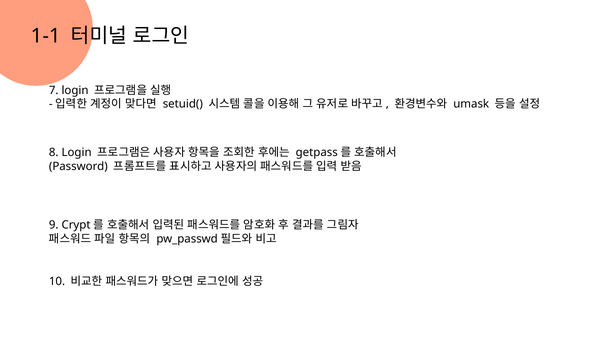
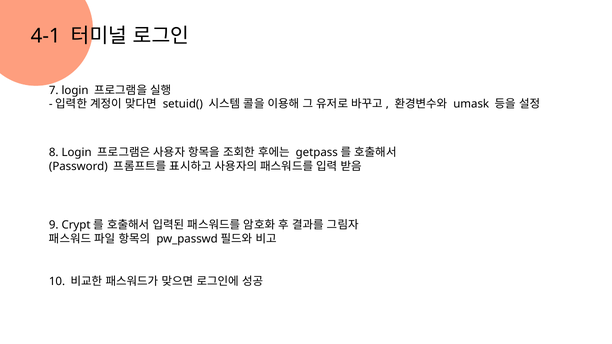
1-1: 1-1 -> 4-1 (46, 36)
